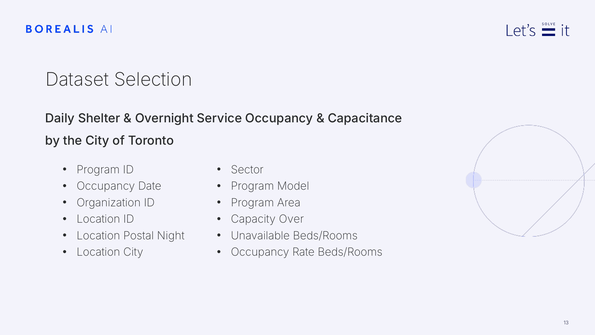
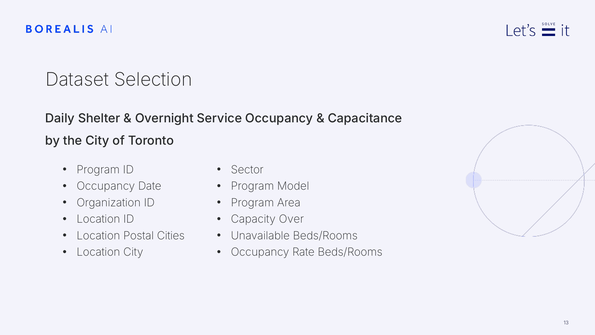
Night: Night -> Cities (171, 236)
